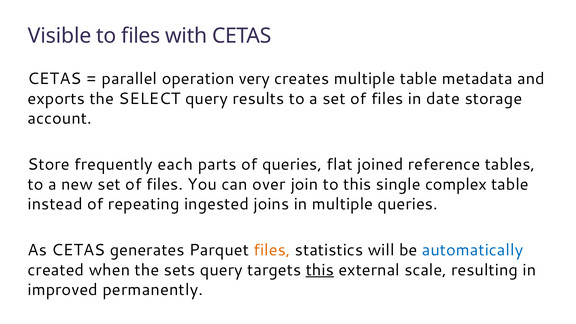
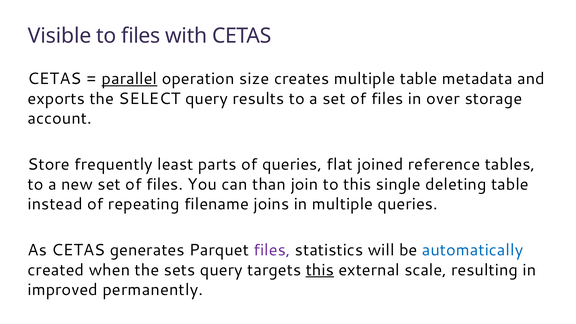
parallel underline: none -> present (129, 79)
very: very -> size (254, 79)
date: date -> over (443, 99)
each: each -> least (175, 164)
over: over -> than (269, 184)
complex: complex -> deleting (456, 184)
ingested: ingested -> filename (217, 204)
files colour: orange -> purple (272, 250)
